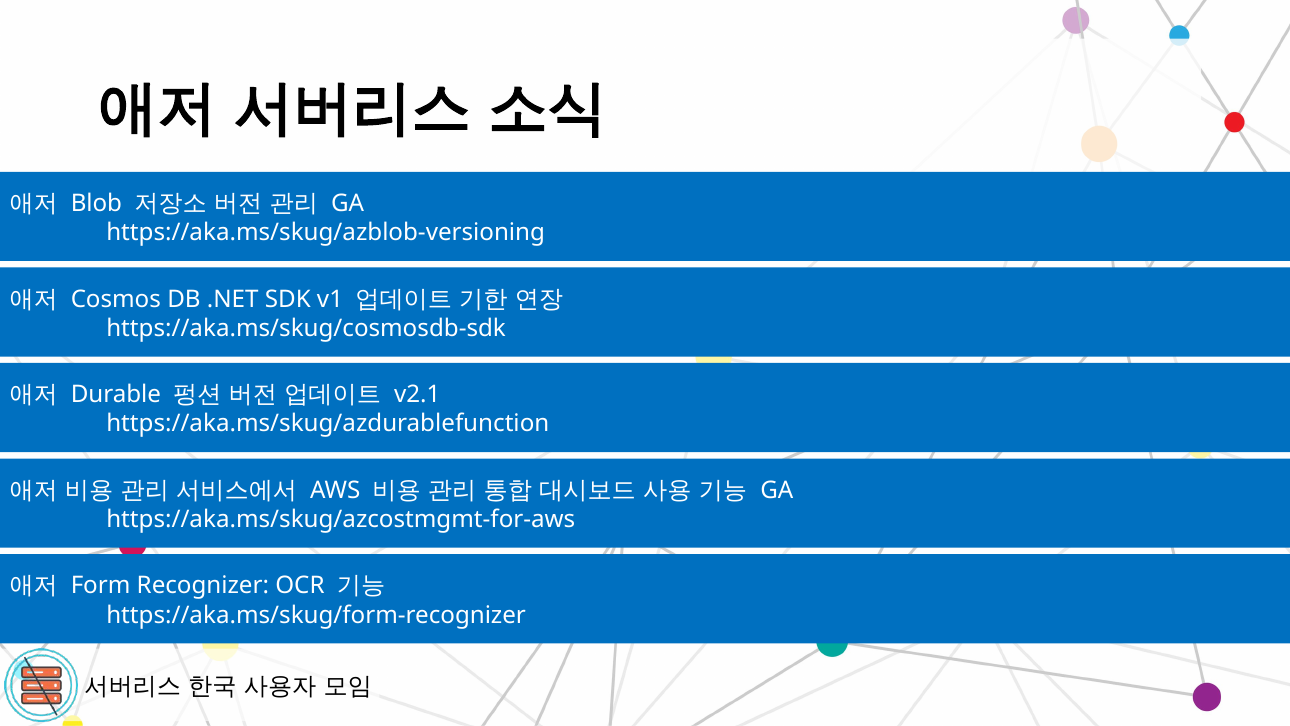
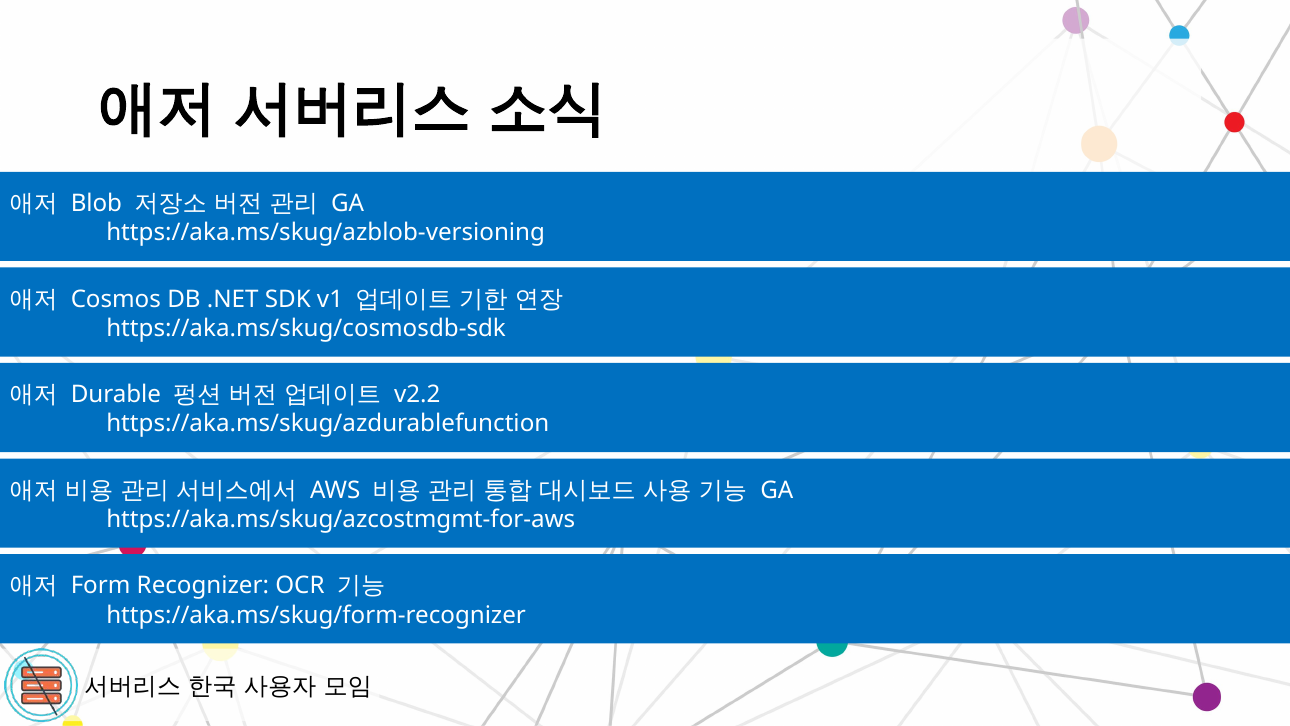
v2.1: v2.1 -> v2.2 (417, 395)
